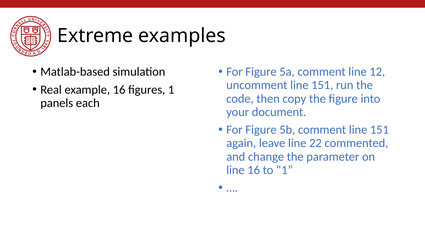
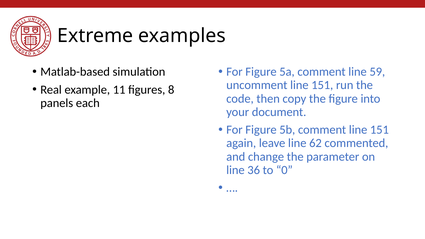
12: 12 -> 59 (377, 72)
example 16: 16 -> 11 (119, 90)
figures 1: 1 -> 8 (171, 90)
22: 22 -> 62 (315, 143)
line 16: 16 -> 36 (254, 170)
to 1: 1 -> 0 (284, 170)
